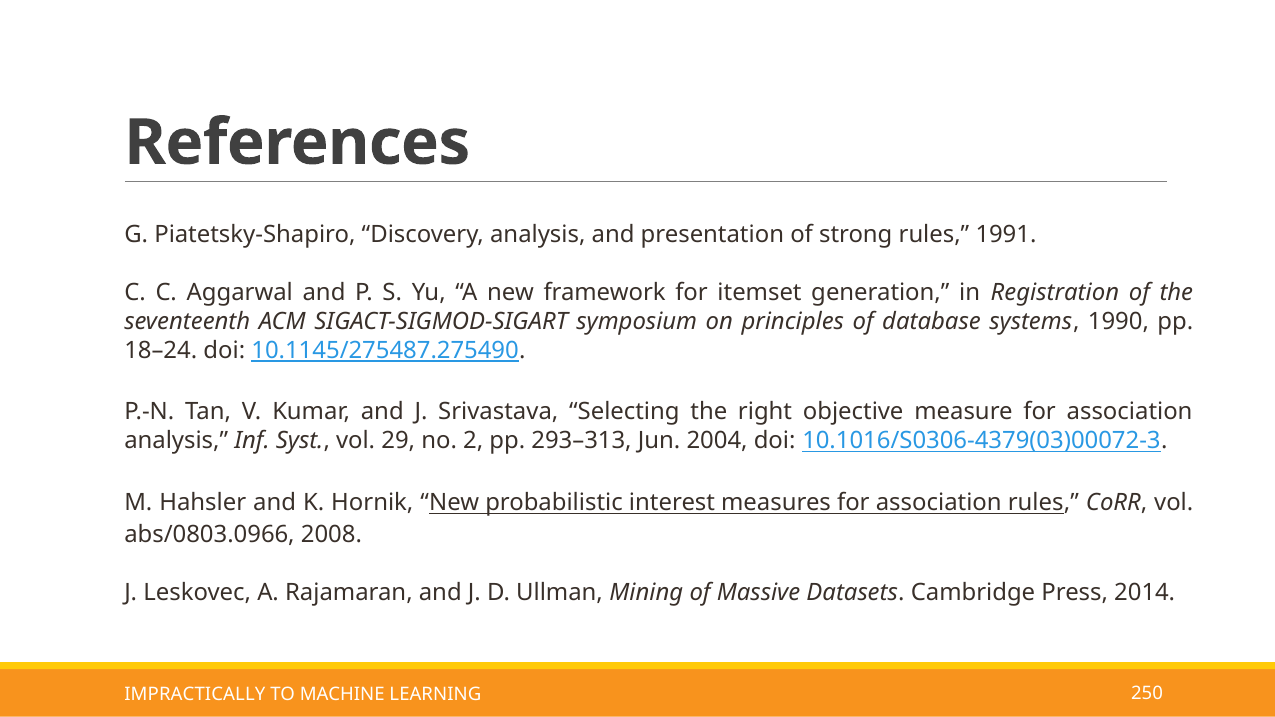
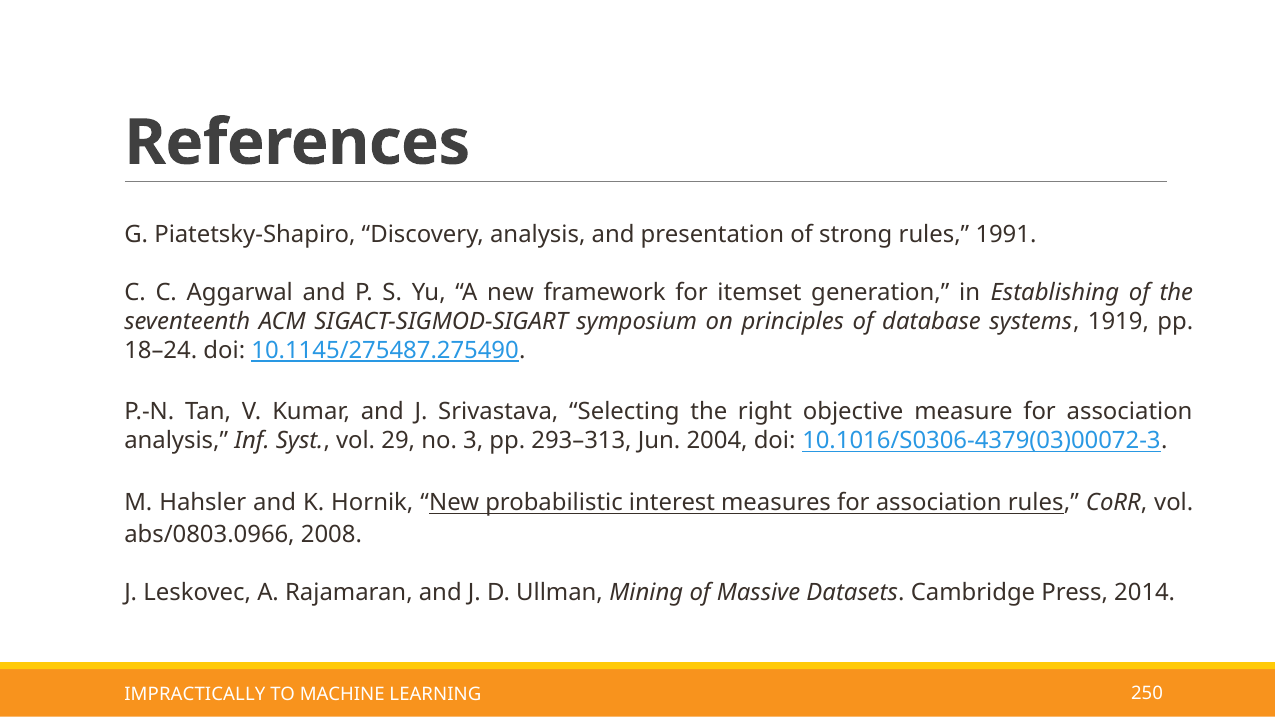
Registration: Registration -> Establishing (1055, 293)
1990: 1990 -> 1919 (1118, 322)
2: 2 -> 3 (473, 441)
